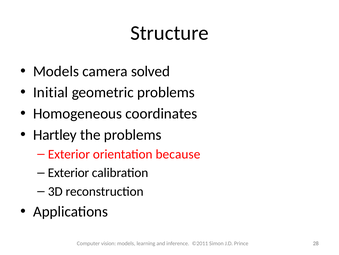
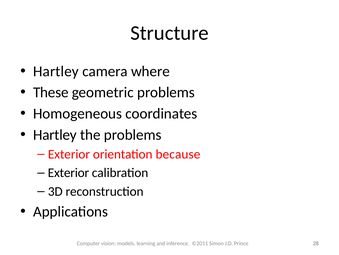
Models: Models -> Hartley (56, 71)
solved: solved -> where (150, 71)
Initial: Initial -> These (51, 92)
